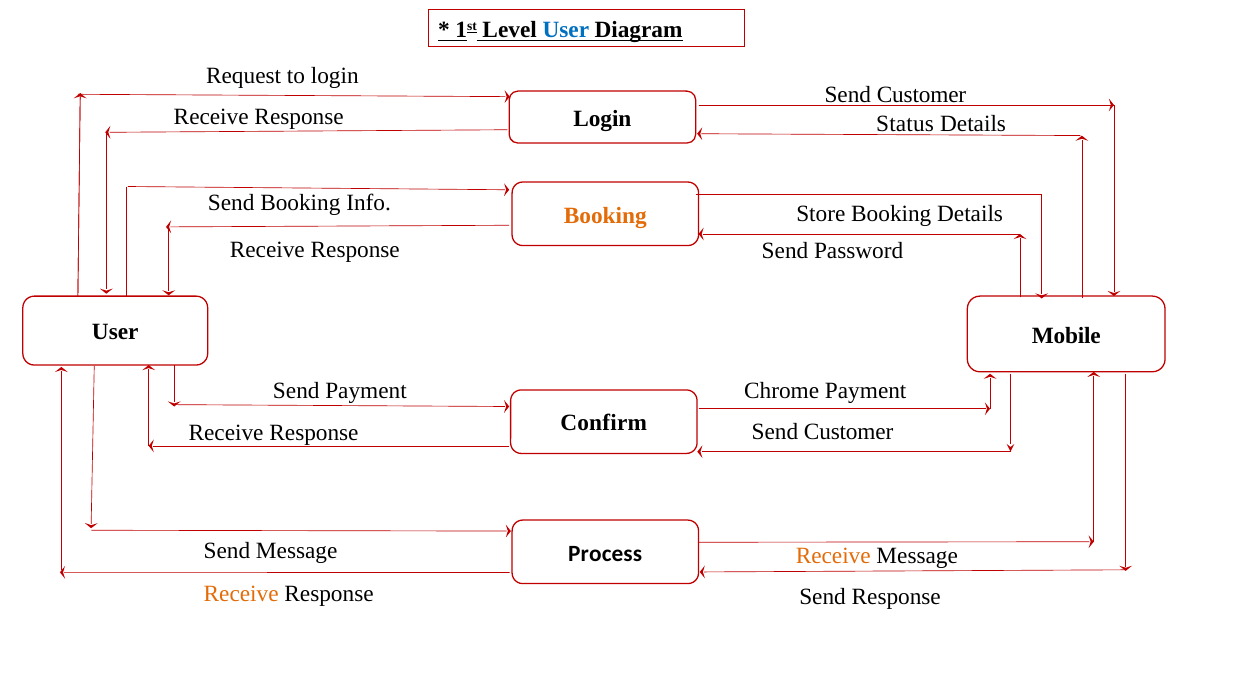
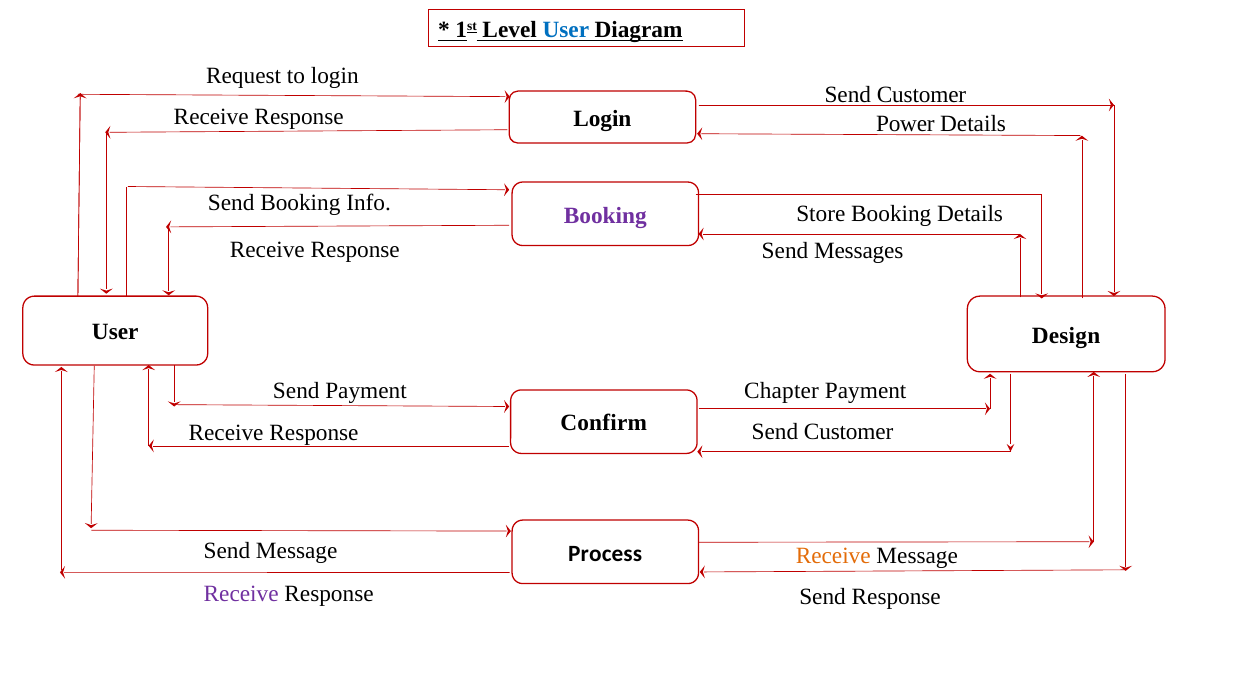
Status: Status -> Power (905, 124)
Booking colour: orange -> purple (605, 215)
Password: Password -> Messages (859, 251)
Mobile: Mobile -> Design (1066, 336)
Chrome: Chrome -> Chapter (782, 391)
Receive colour: orange -> purple (241, 594)
